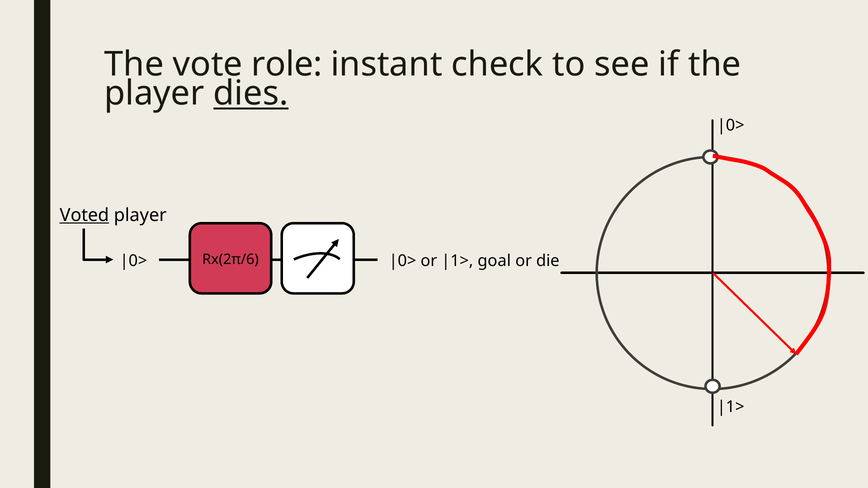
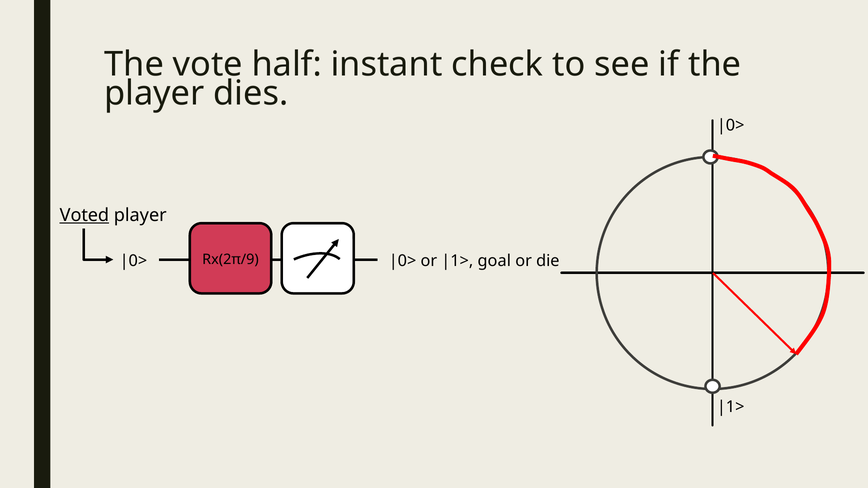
role: role -> half (287, 64)
dies underline: present -> none (251, 94)
Rx(2π/6: Rx(2π/6 -> Rx(2π/9 (230, 259)
